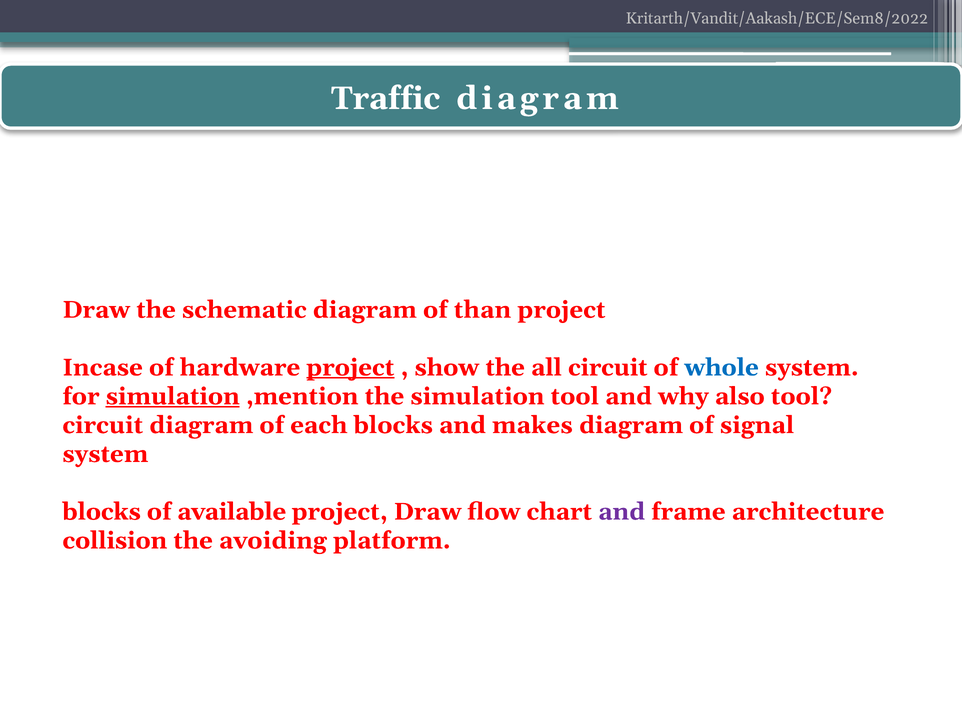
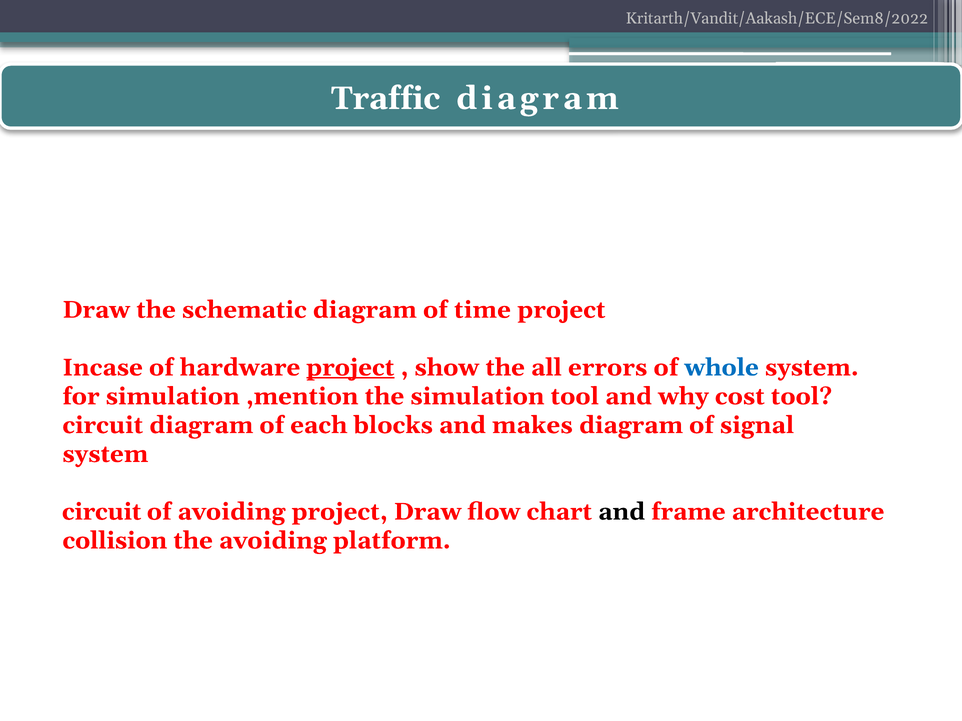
than: than -> time (482, 310)
all circuit: circuit -> errors (608, 368)
simulation underline: present -> none (173, 397)
also: also -> cost (740, 397)
blocks: blocks -> circuit (102, 512)
of available: available -> avoiding (231, 512)
and colour: purple -> black (622, 512)
